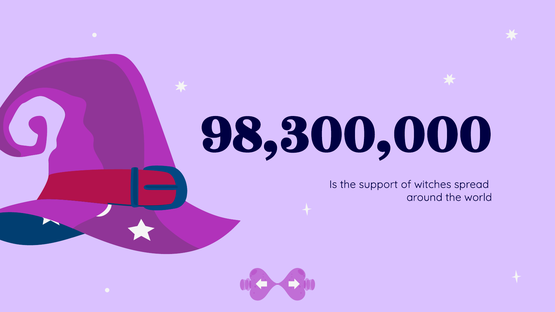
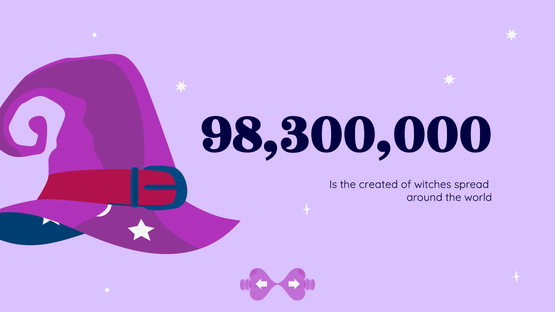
support: support -> created (378, 185)
